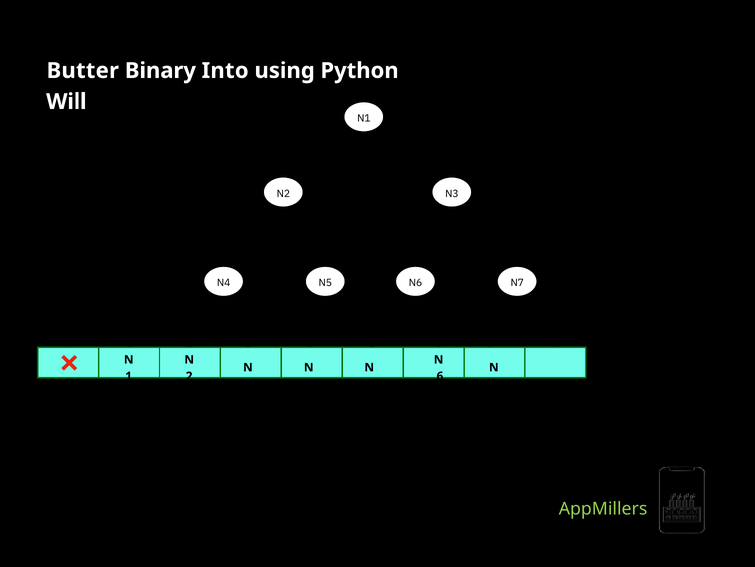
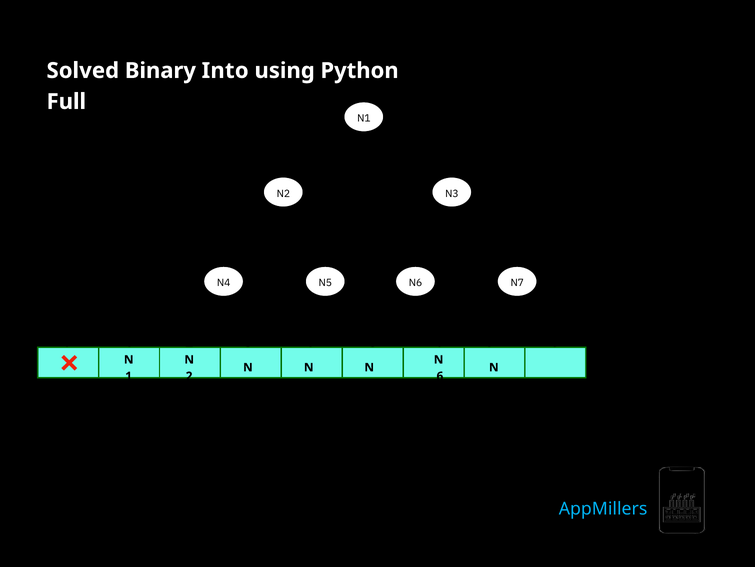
Butter: Butter -> Solved (83, 71)
Will: Will -> Full (66, 102)
AppMillers colour: light green -> light blue (603, 509)
